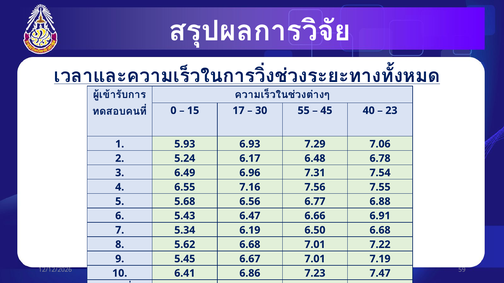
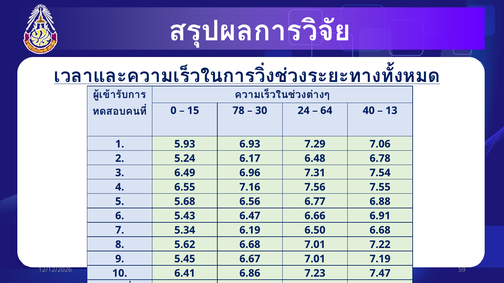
17: 17 -> 78 (239, 111)
55: 55 -> 24 (304, 111)
45: 45 -> 64 (326, 111)
23: 23 -> 13 (391, 111)
